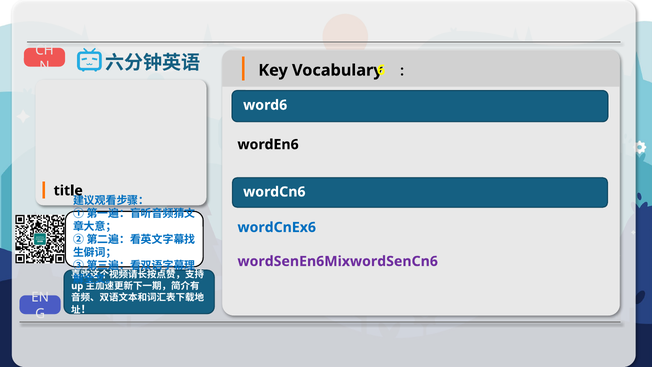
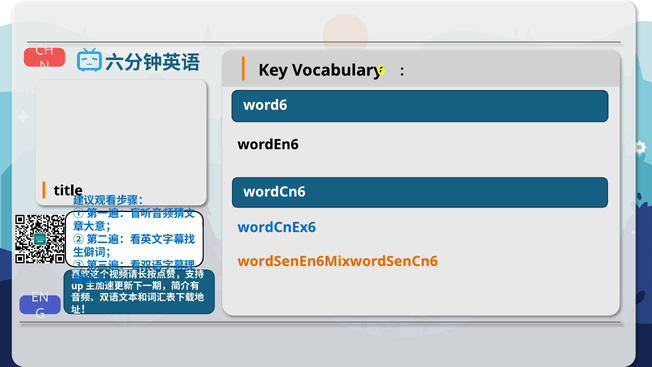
wordSenEn6MixwordSenCn6 colour: purple -> orange (338, 261)
